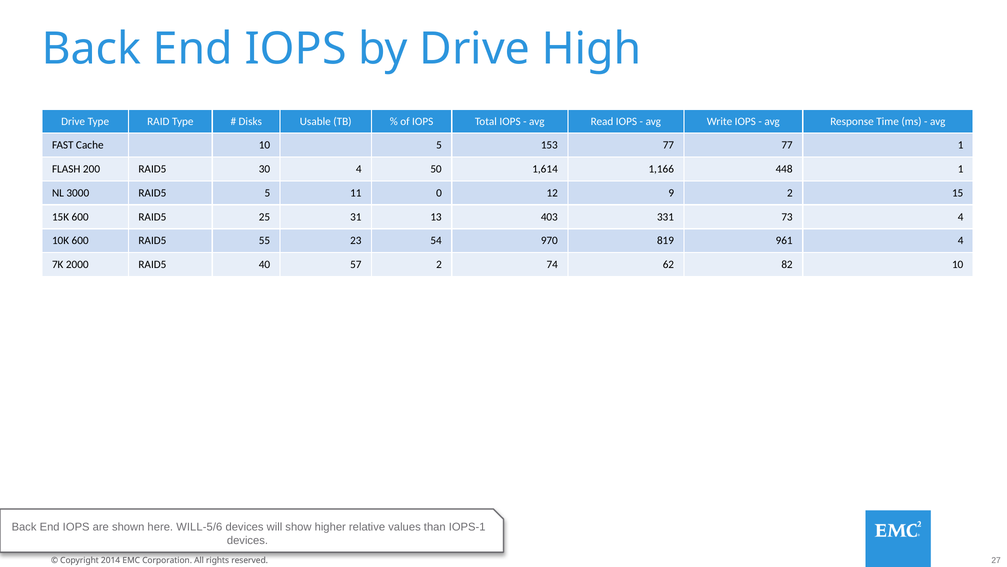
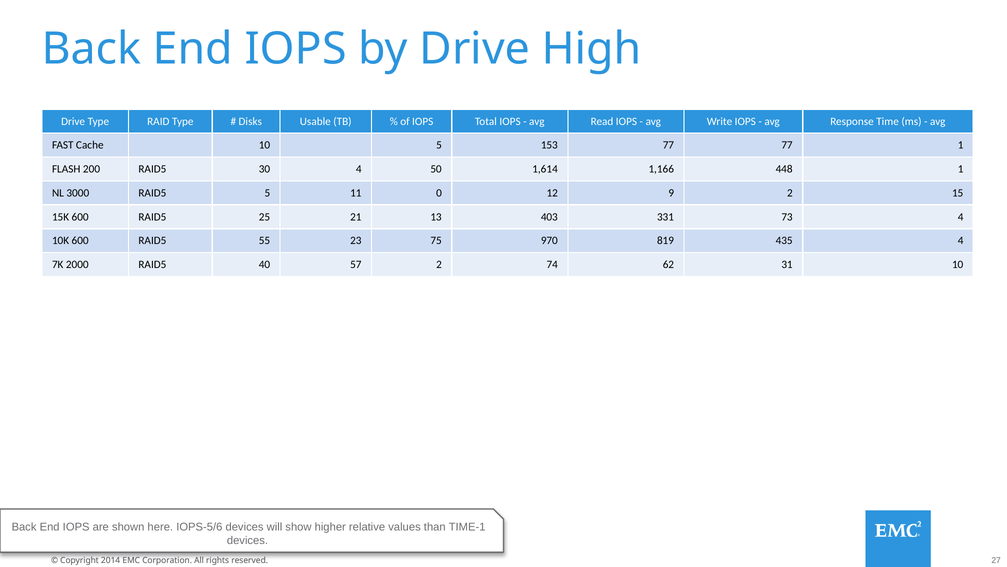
31: 31 -> 21 (356, 217)
54: 54 -> 75 (436, 241)
961: 961 -> 435 (784, 241)
82: 82 -> 31 (787, 264)
WILL-5/6: WILL-5/6 -> IOPS-5/6 (199, 527)
IOPS-1: IOPS-1 -> TIME-1 (467, 527)
